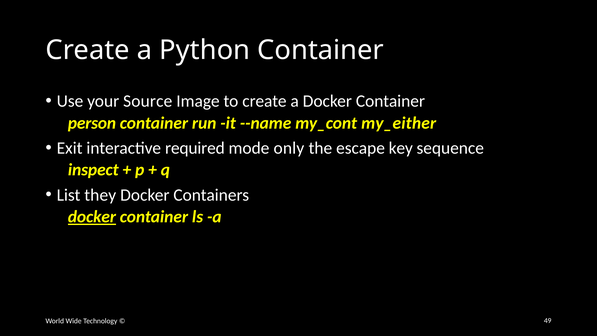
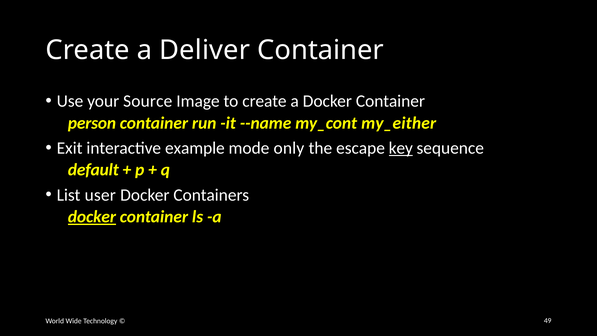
Python: Python -> Deliver (205, 50)
required: required -> example (195, 148)
key underline: none -> present (401, 148)
inspect: inspect -> default (93, 170)
they: they -> user (100, 195)
